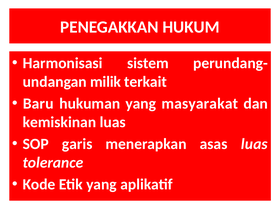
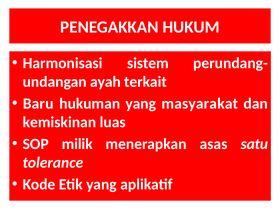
milik: milik -> ayah (106, 82)
garis: garis -> milik (77, 144)
asas luas: luas -> satu (254, 144)
